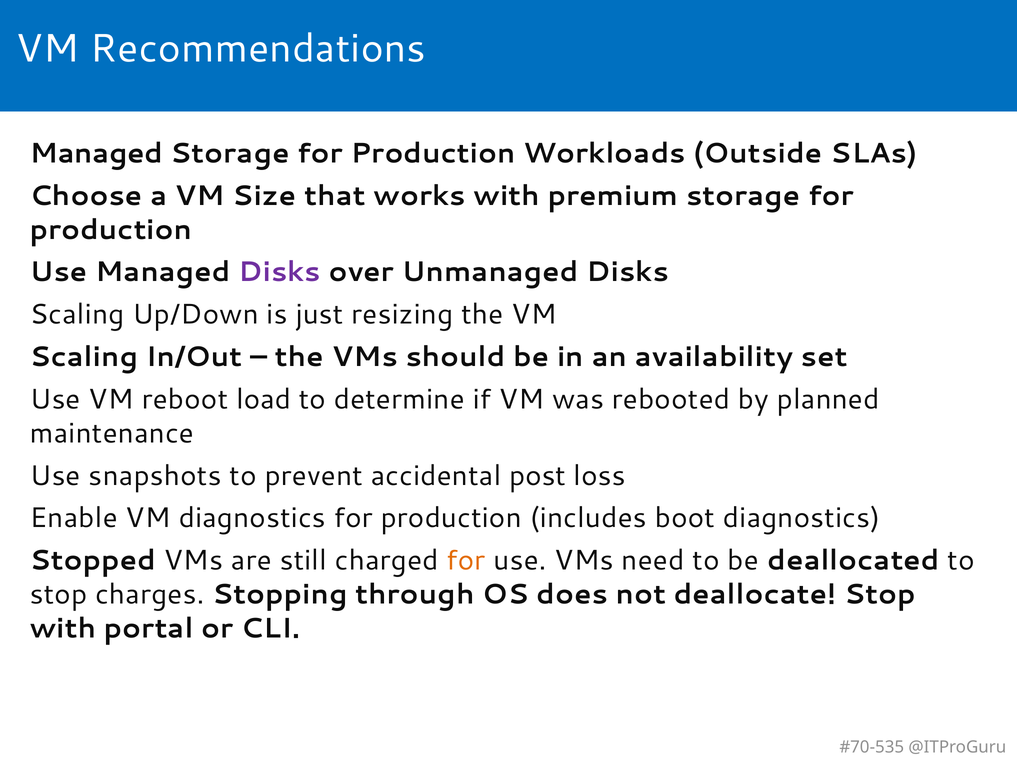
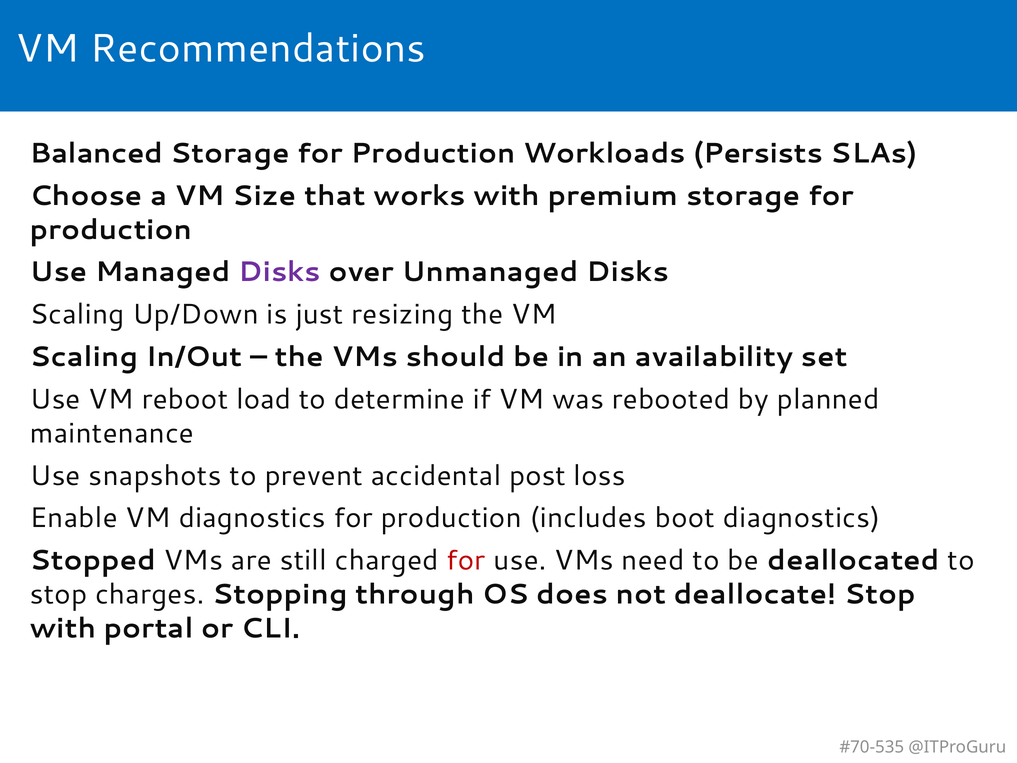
Managed: Managed -> Balanced (96, 153)
Outside: Outside -> Persists (758, 153)
for colour: orange -> red (466, 560)
